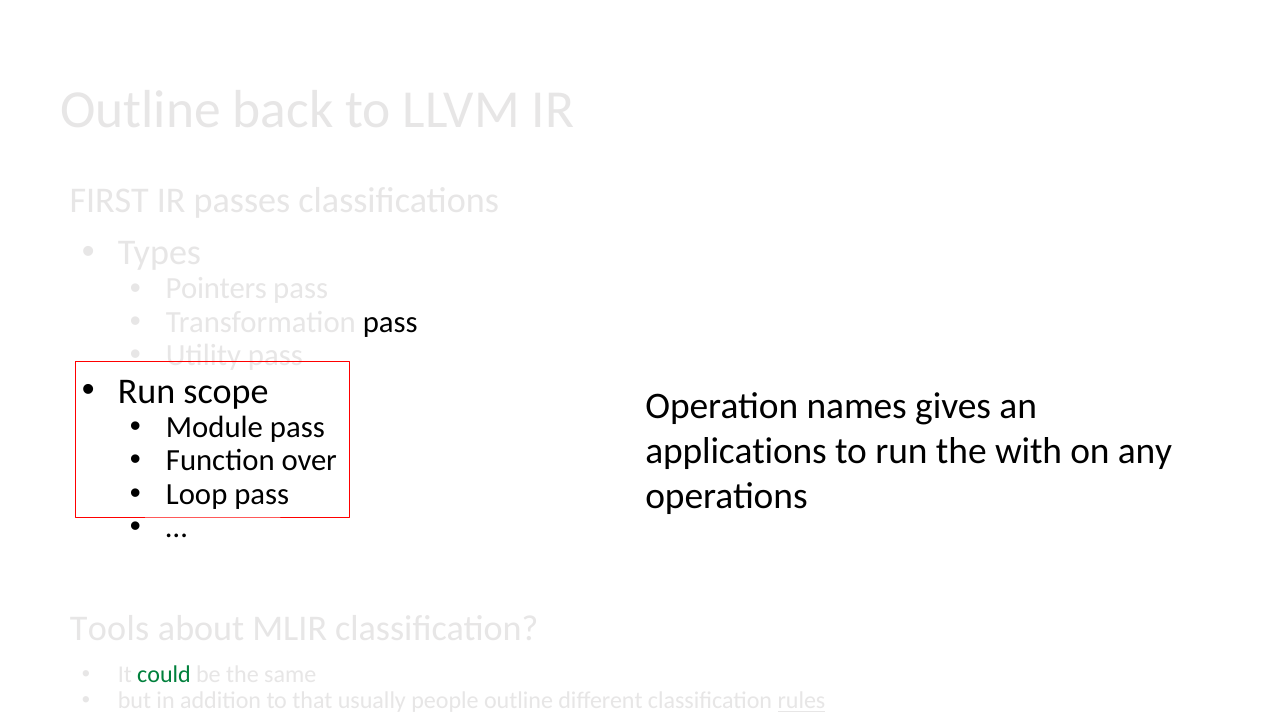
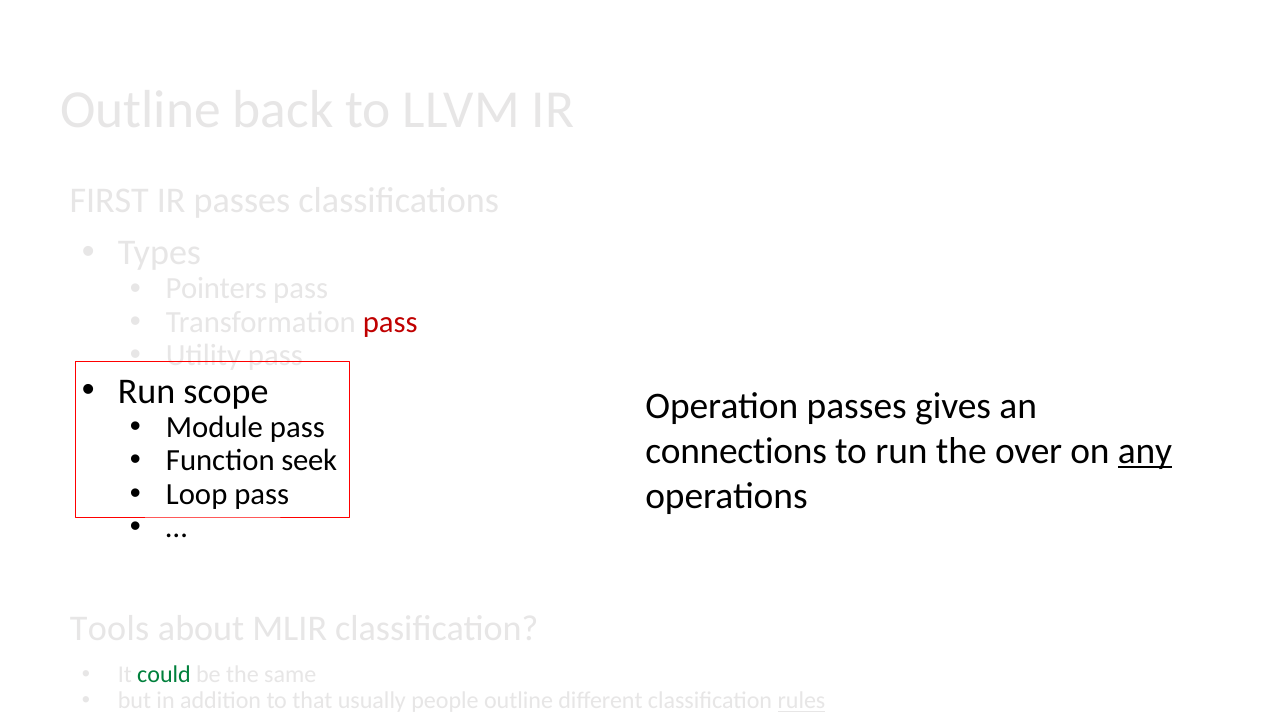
pass colour: black -> red (390, 322)
Operation names: names -> passes (857, 406)
applications: applications -> connections (736, 451)
with: with -> over (1029, 451)
any underline: none -> present (1145, 451)
over: over -> seek (309, 460)
